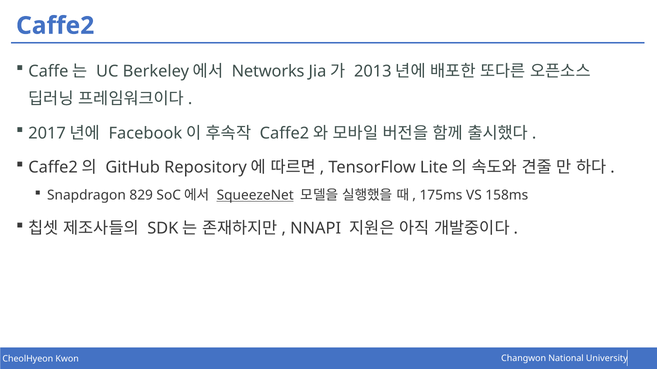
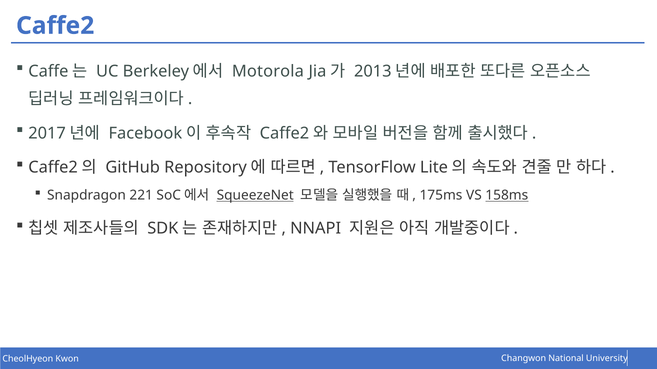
Networks: Networks -> Motorola (268, 71)
829: 829 -> 221 (141, 196)
158ms underline: none -> present (507, 196)
